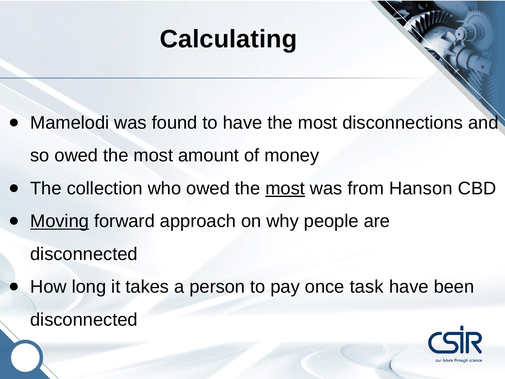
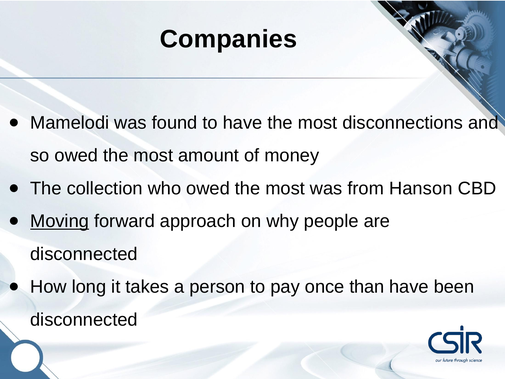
Calculating: Calculating -> Companies (228, 39)
most underline: present -> none (285, 188)
task: task -> than (367, 287)
